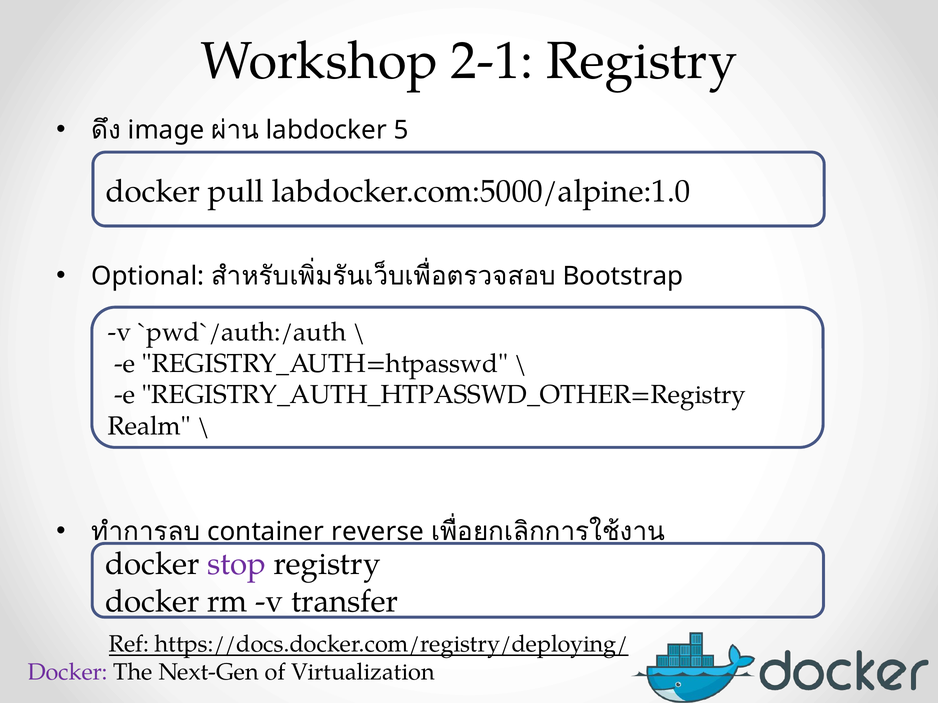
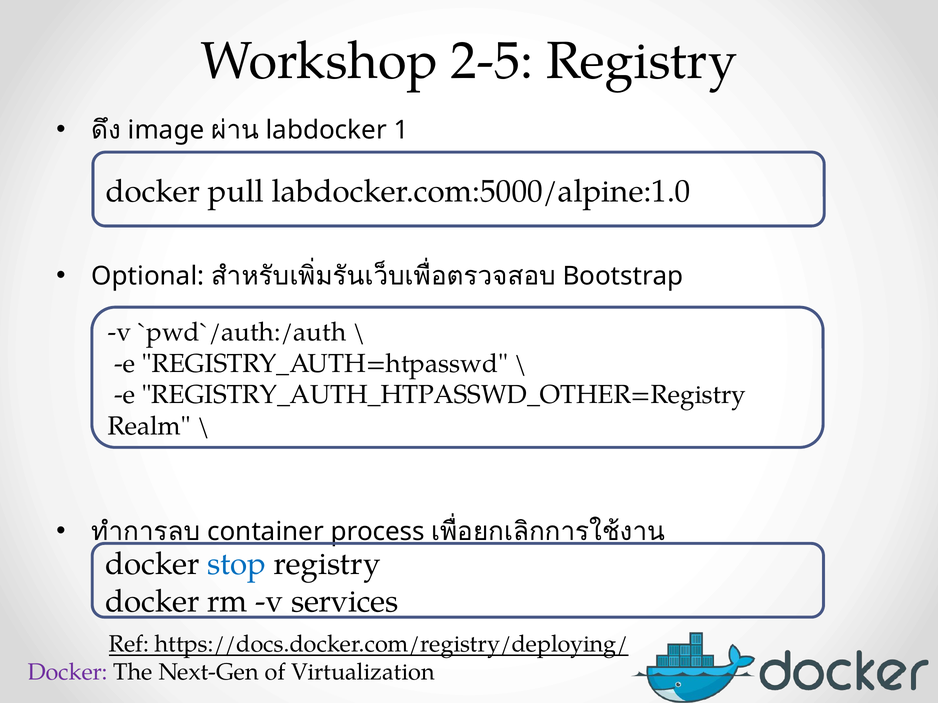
2-1: 2-1 -> 2-5 (492, 61)
5: 5 -> 1 (401, 130)
reverse: reverse -> process (378, 532)
stop colour: purple -> blue (237, 564)
transfer: transfer -> services (345, 602)
